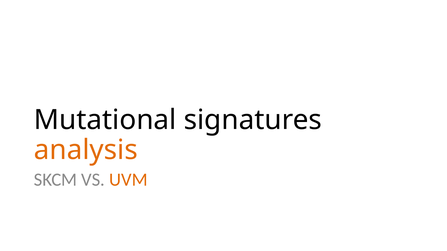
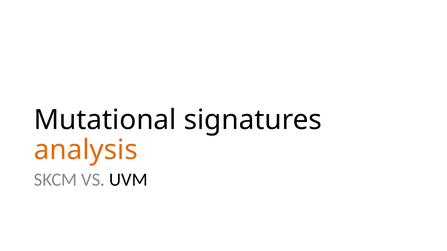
UVM colour: orange -> black (128, 180)
